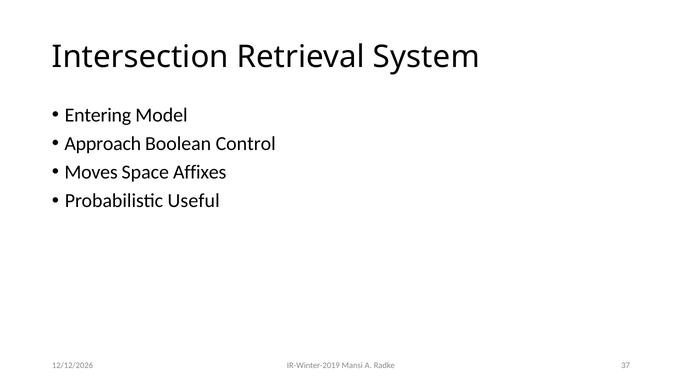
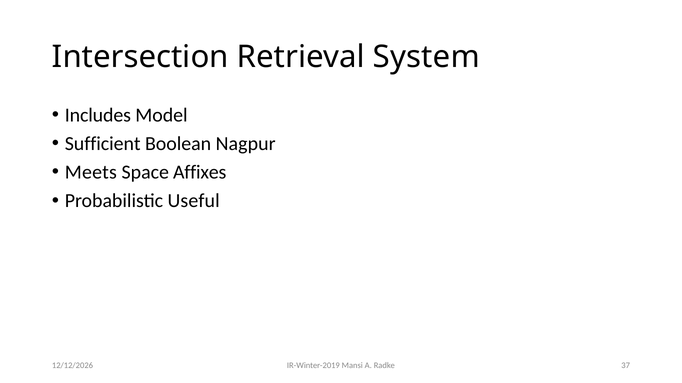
Entering: Entering -> Includes (98, 115)
Approach: Approach -> Sufficient (103, 144)
Control: Control -> Nagpur (246, 144)
Moves: Moves -> Meets (91, 172)
